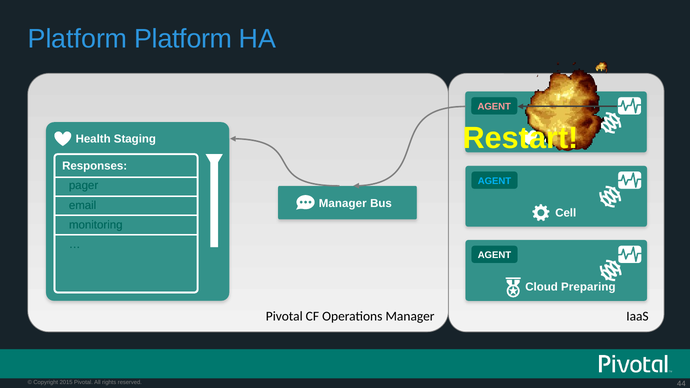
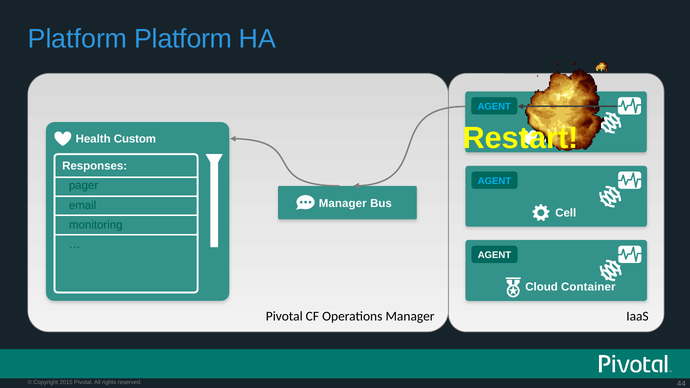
AGENT colour: pink -> light blue (494, 107)
Staging: Staging -> Custom (135, 139)
Preparing: Preparing -> Container (588, 287)
